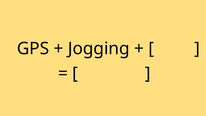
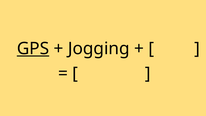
GPS underline: none -> present (33, 49)
